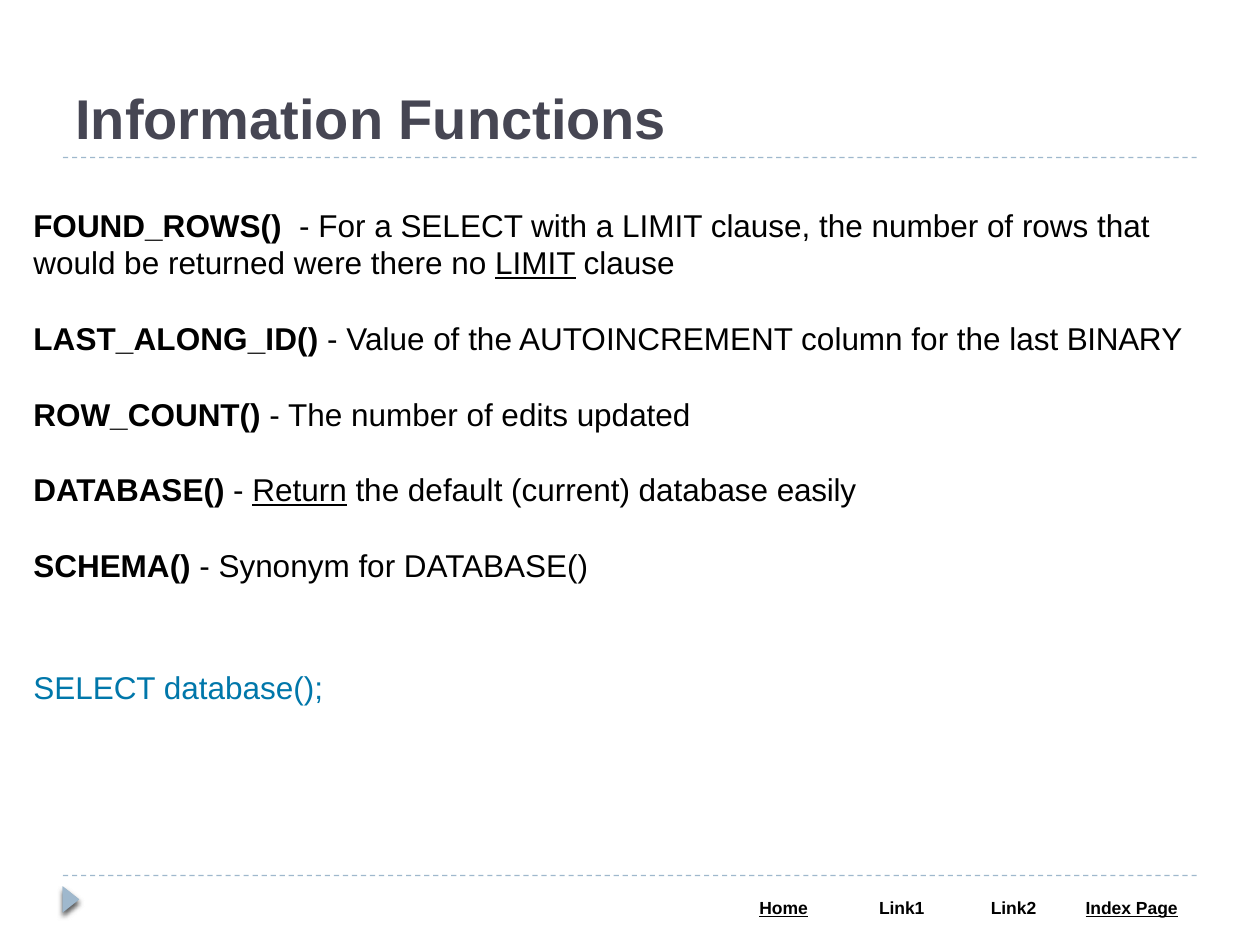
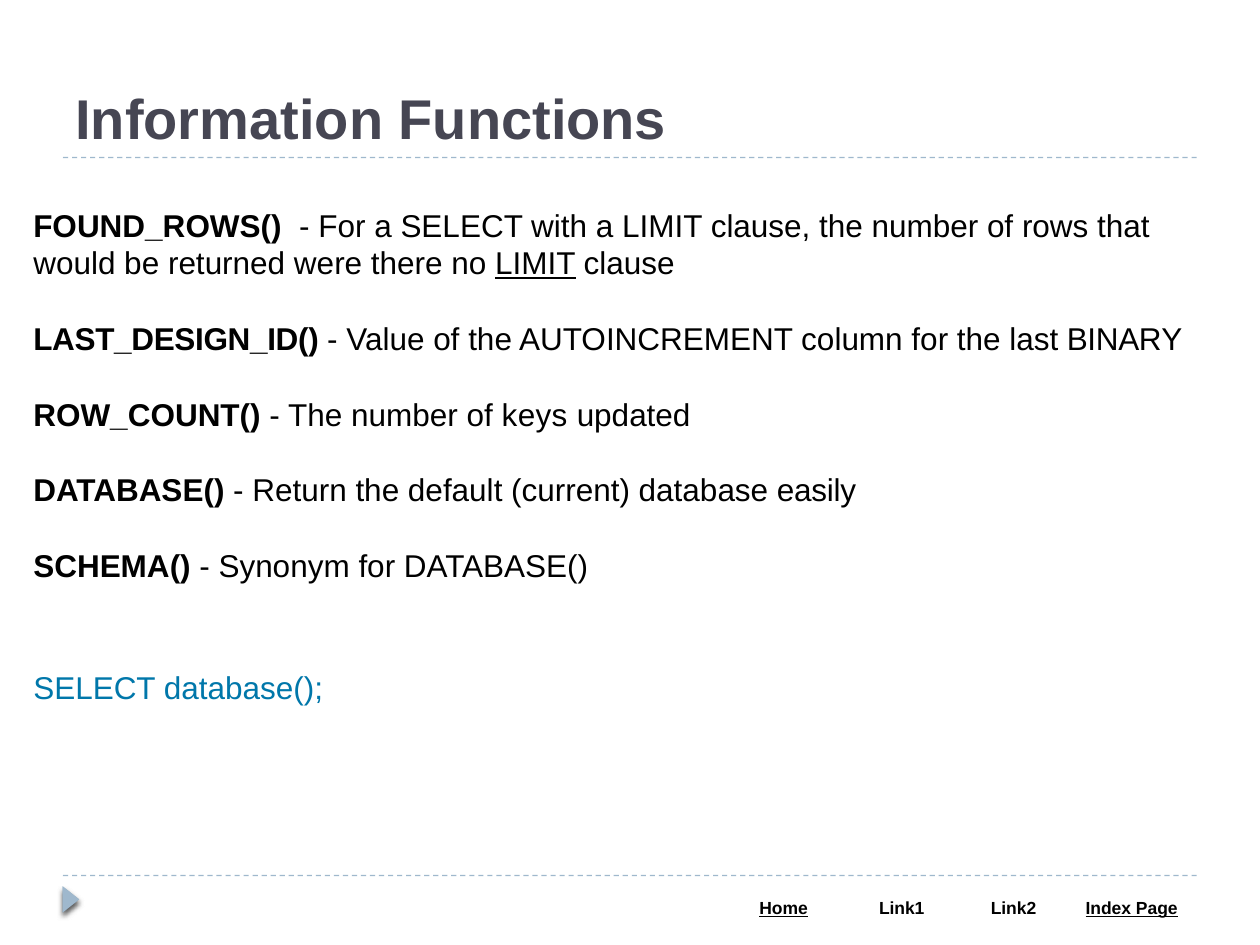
LAST_ALONG_ID(: LAST_ALONG_ID( -> LAST_DESIGN_ID( (176, 340)
edits: edits -> keys (535, 416)
Return underline: present -> none (300, 491)
